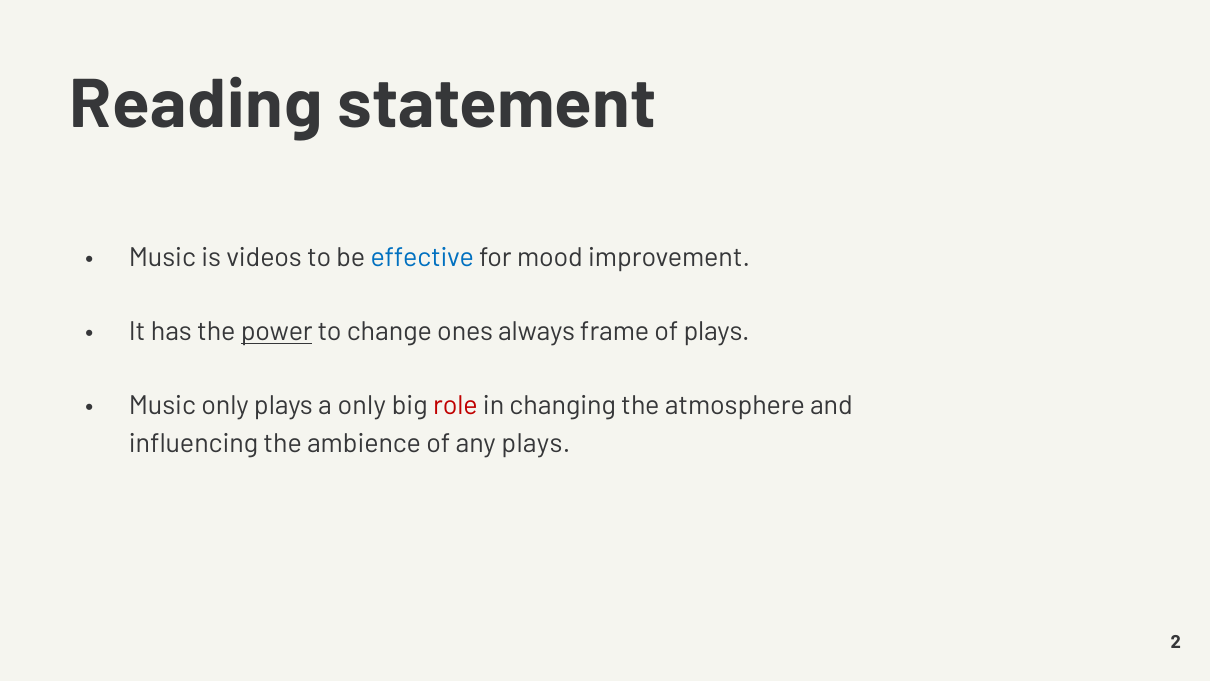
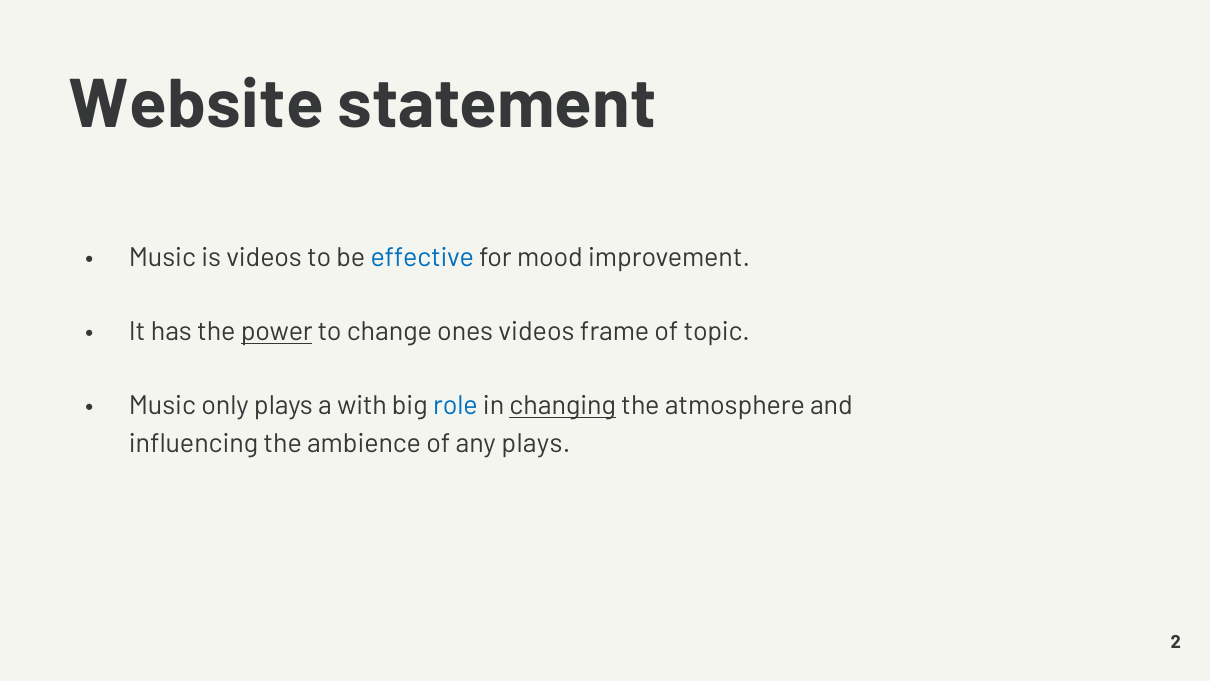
Reading: Reading -> Website (196, 105)
ones always: always -> videos (537, 332)
of plays: plays -> topic (717, 332)
a only: only -> with (362, 406)
role colour: red -> blue (455, 406)
changing underline: none -> present (563, 406)
